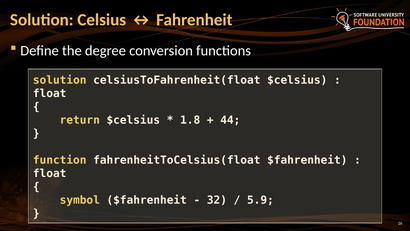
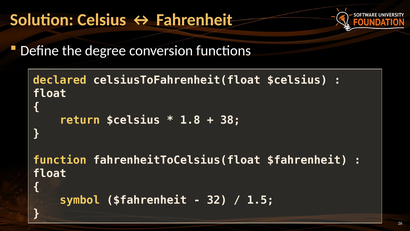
solution: solution -> declared (60, 80)
44: 44 -> 38 (230, 120)
5.9: 5.9 -> 1.5 (260, 200)
